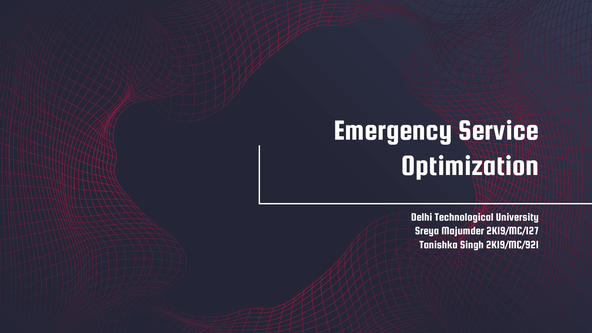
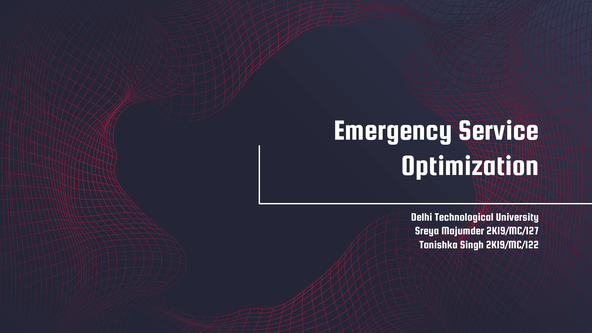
2K19/MC/921: 2K19/MC/921 -> 2K19/MC/122 (512, 245)
